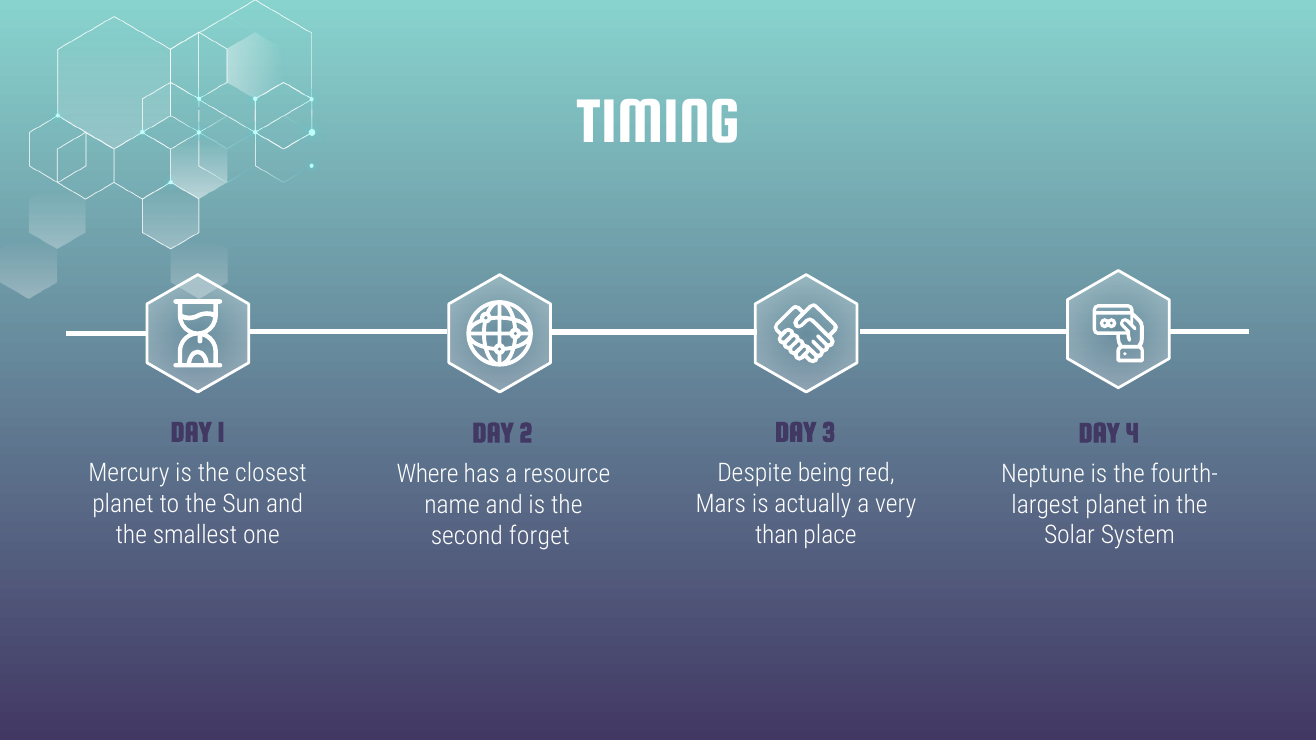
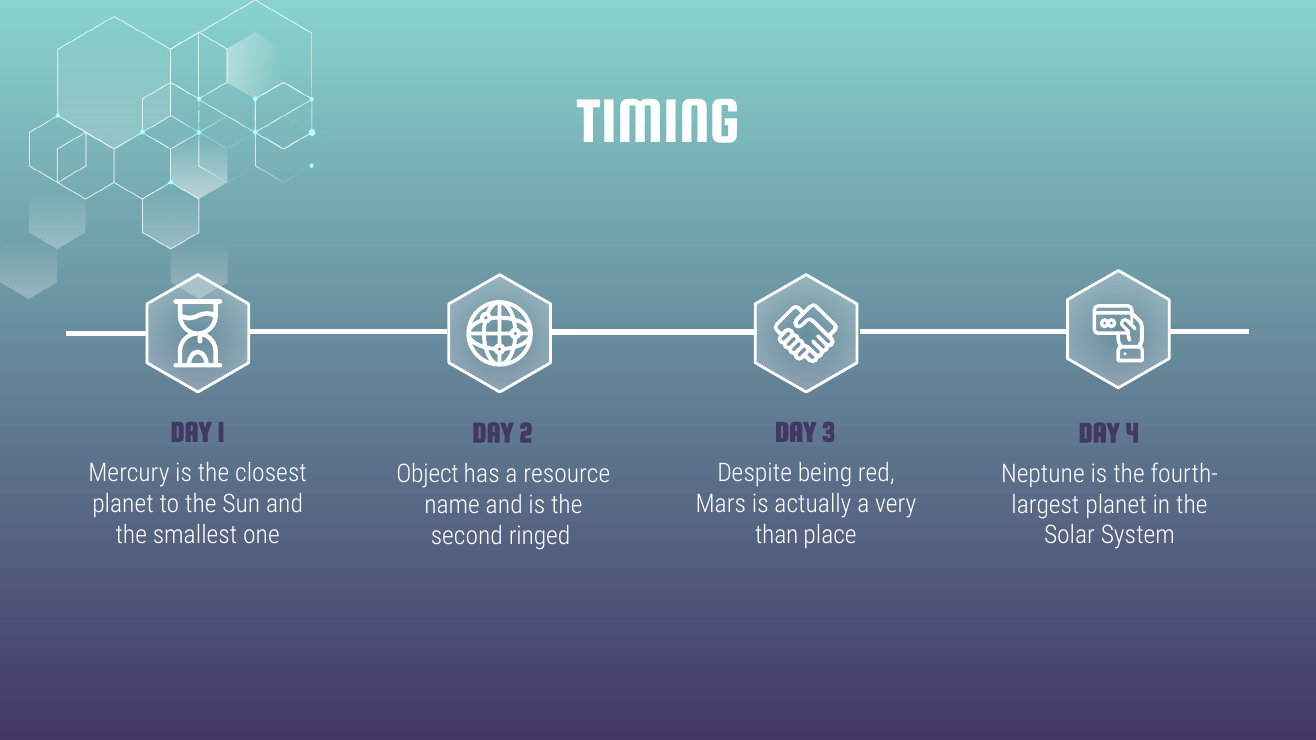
Where: Where -> Object (428, 474)
forget: forget -> ringed (540, 536)
